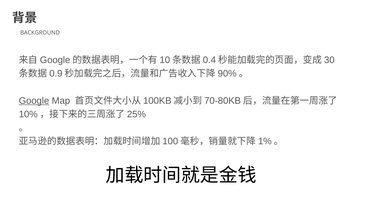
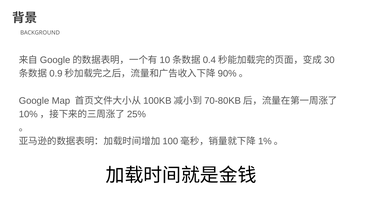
Google underline: present -> none (34, 101)
